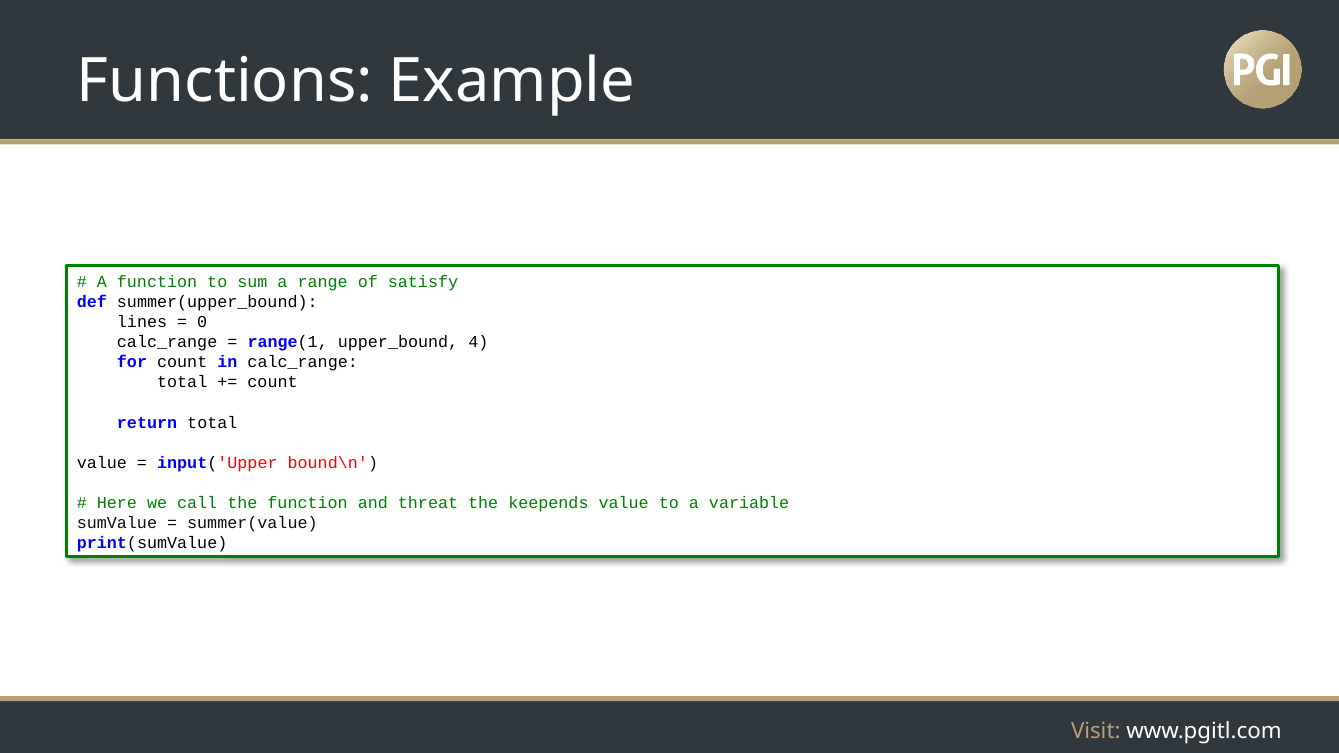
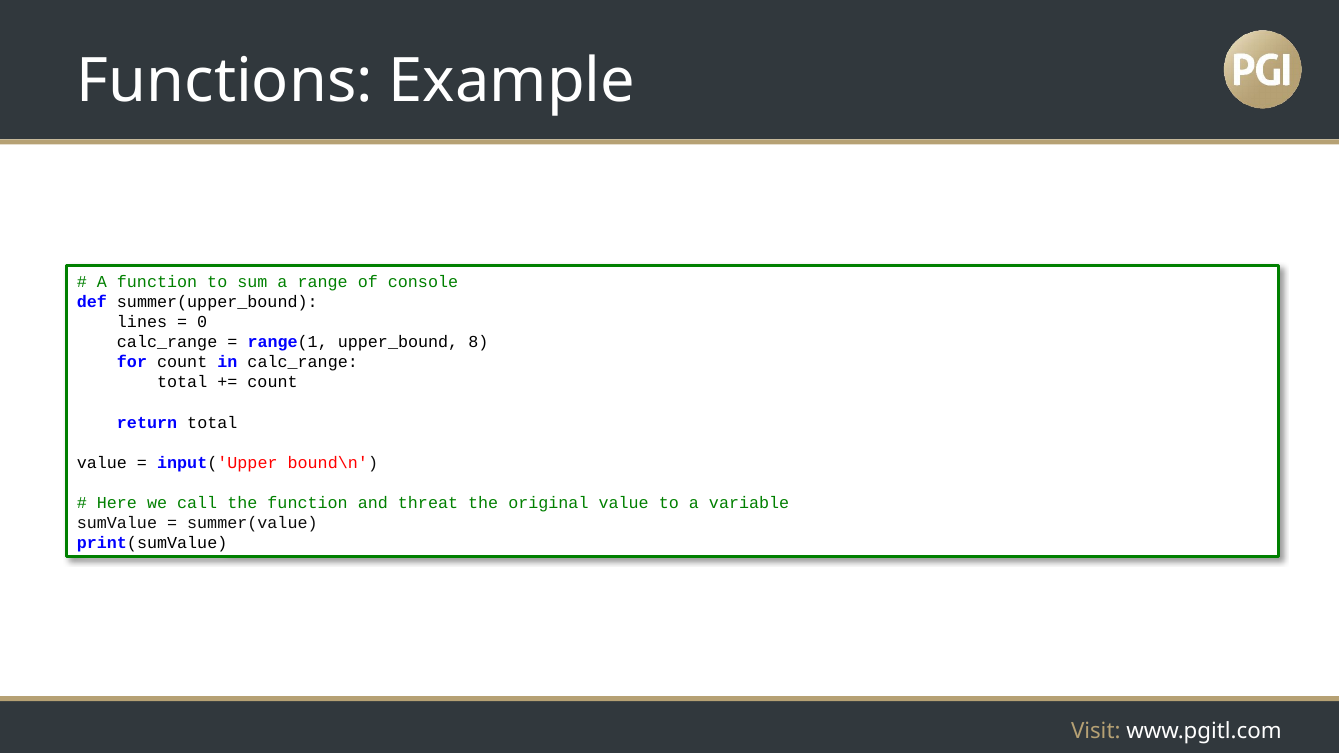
satisfy: satisfy -> console (423, 282)
4: 4 -> 8 (478, 342)
keepends: keepends -> original (548, 503)
